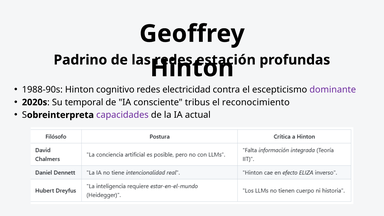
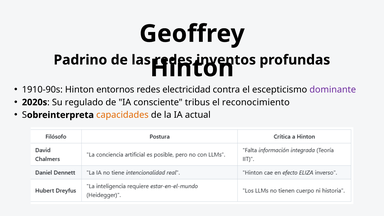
estación: estación -> inventos (226, 60)
1988-90s: 1988-90s -> 1910-90s (42, 90)
cognitivo: cognitivo -> entornos (115, 90)
temporal: temporal -> regulado (84, 102)
capacidades colour: purple -> orange (122, 115)
